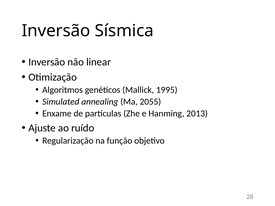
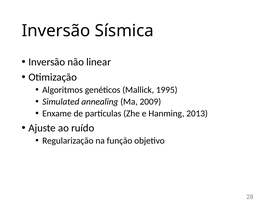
2055: 2055 -> 2009 (150, 102)
